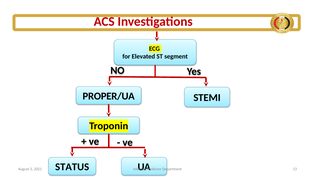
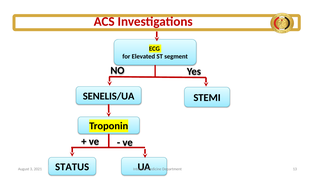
PROPER/UA: PROPER/UA -> SENELIS/UA (109, 96)
